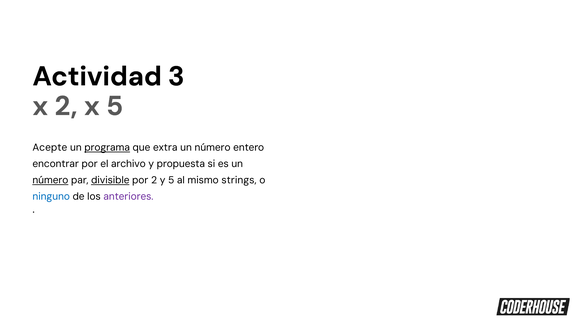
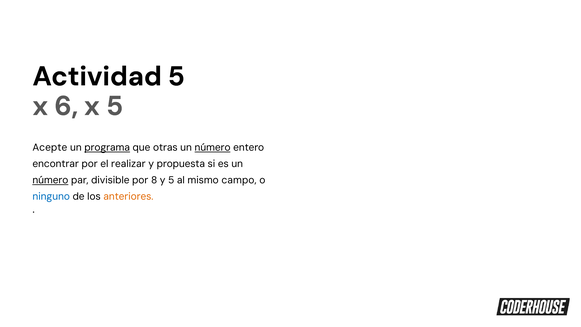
Actividad 3: 3 -> 5 (176, 76)
x 2: 2 -> 6 (66, 106)
extra: extra -> otras (165, 148)
número underline: none -> present (213, 148)
archivo: archivo -> realizar (128, 164)
divisible underline: present -> none (110, 180)
por 2: 2 -> 8 (154, 180)
strings: strings -> campo (239, 180)
anteriores colour: purple -> orange (128, 196)
